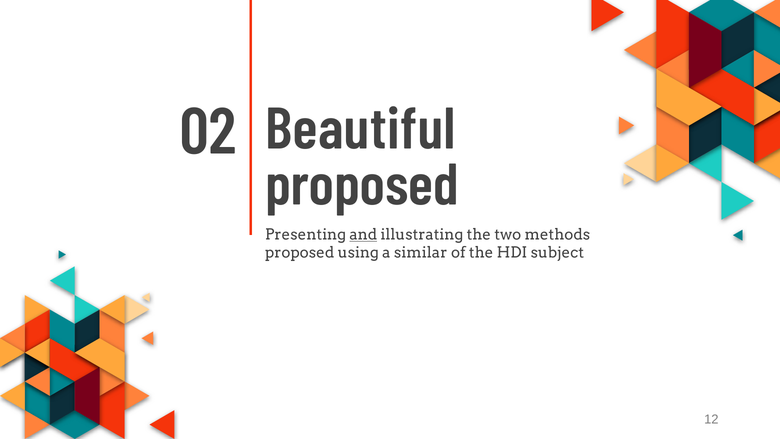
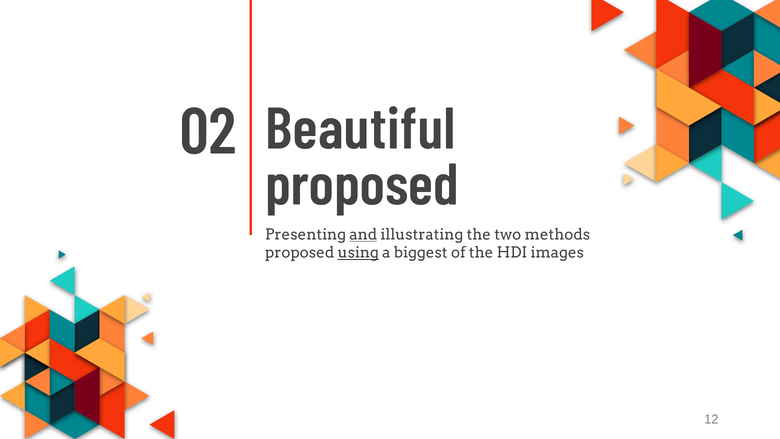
using underline: none -> present (358, 253)
similar: similar -> biggest (421, 253)
subject: subject -> images (557, 253)
